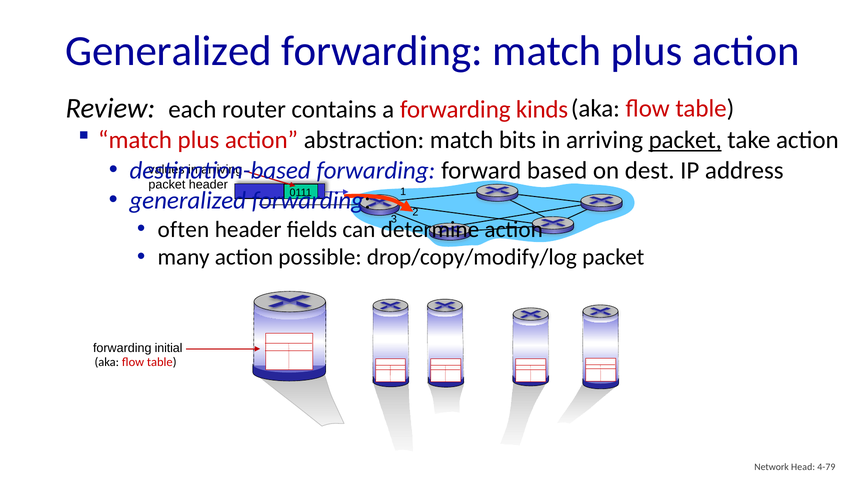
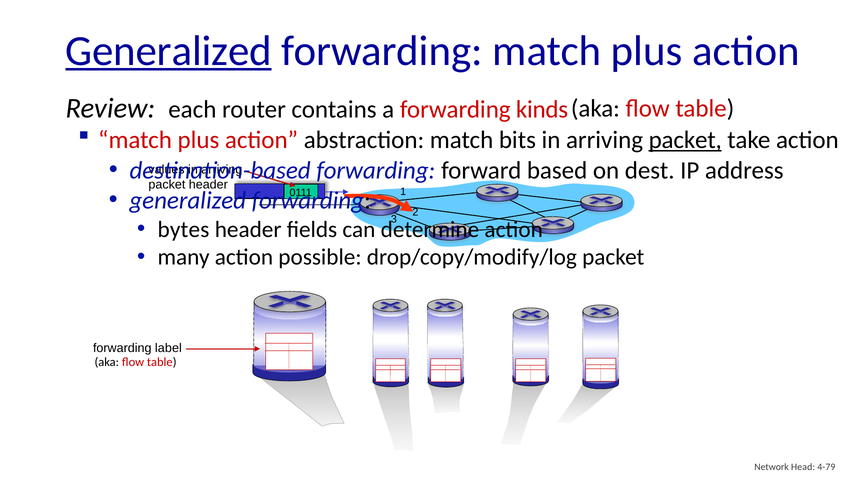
Generalized underline: none -> present (169, 51)
often: often -> bytes (183, 229)
initial: initial -> label (168, 348)
